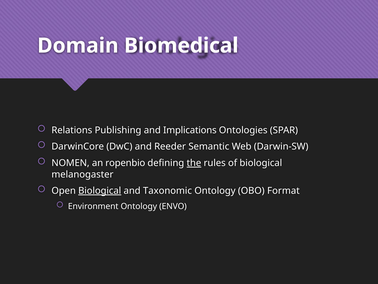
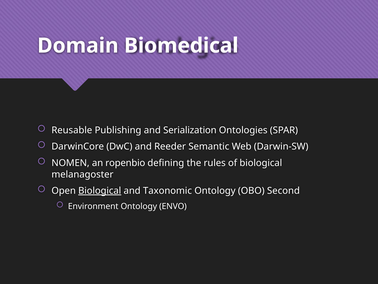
Relations: Relations -> Reusable (72, 130)
Implications: Implications -> Serialization (190, 130)
the underline: present -> none (194, 163)
melanogaster: melanogaster -> melanagoster (82, 174)
Format: Format -> Second (283, 190)
